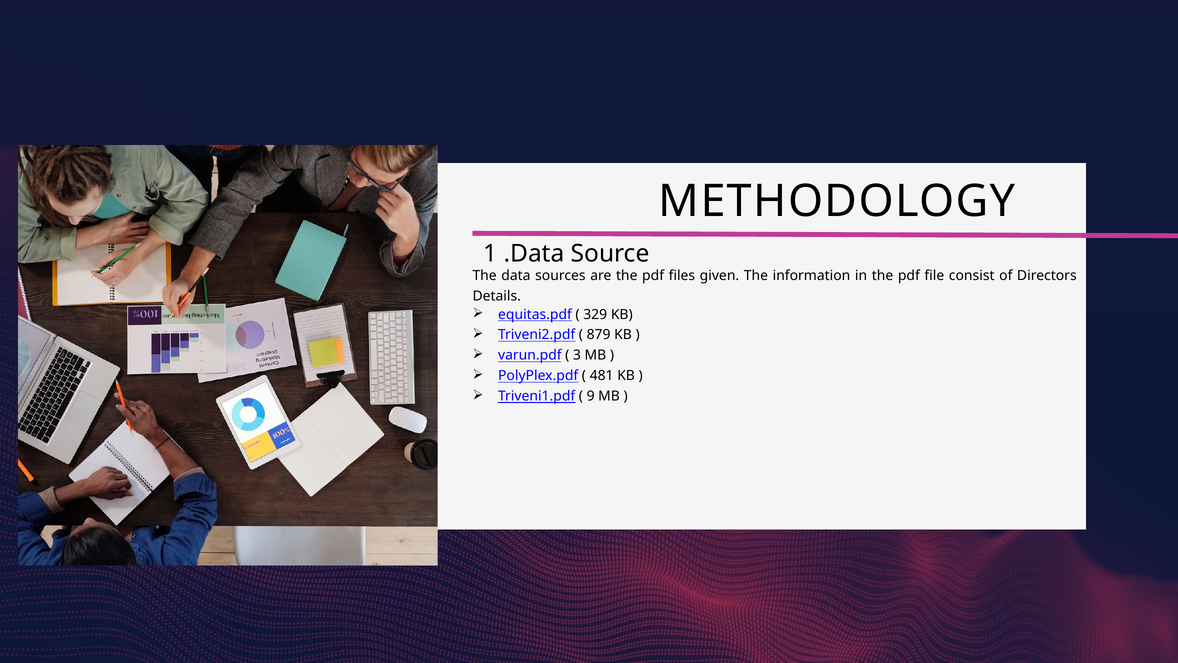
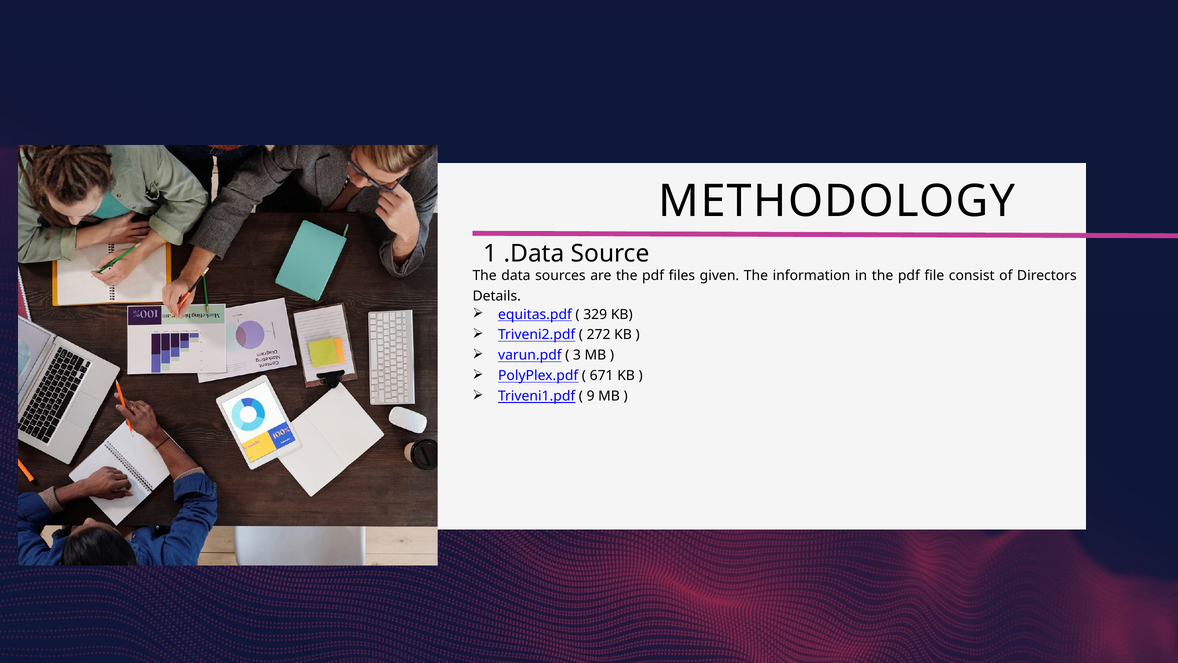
879: 879 -> 272 (599, 335)
481: 481 -> 671 (602, 376)
